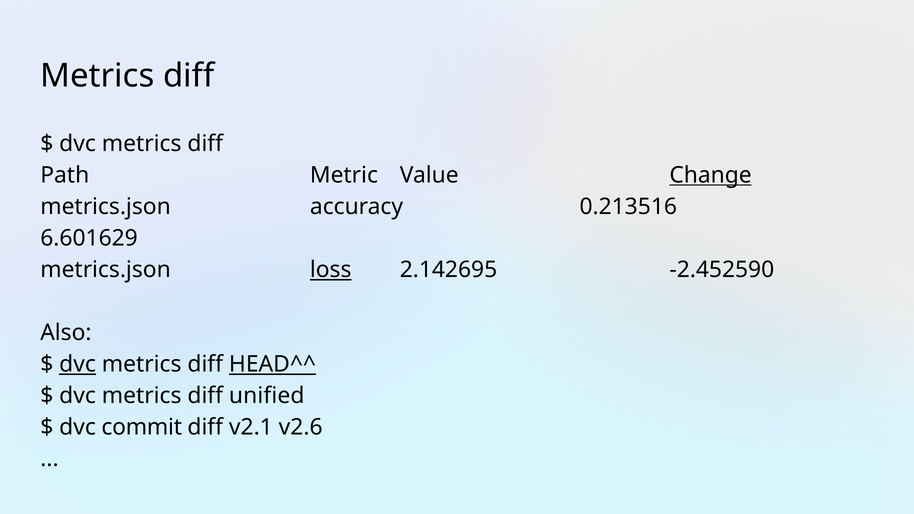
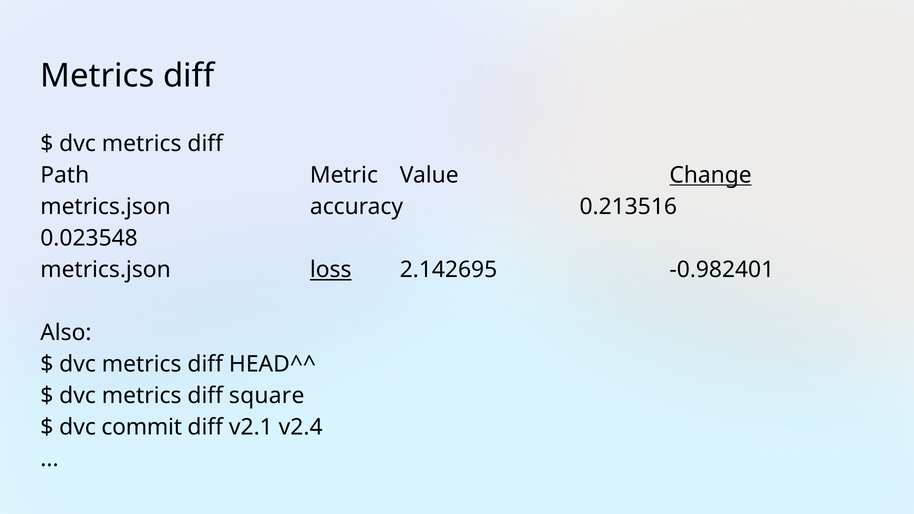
6.601629: 6.601629 -> 0.023548 (89, 238)
-2.452590: -2.452590 -> -0.982401 (722, 270)
dvc underline: present -> none (78, 364)
HEAD^^ underline: present -> none (273, 364)
unified: unified -> square (267, 396)
v2.6: v2.6 -> v2.4 (301, 427)
